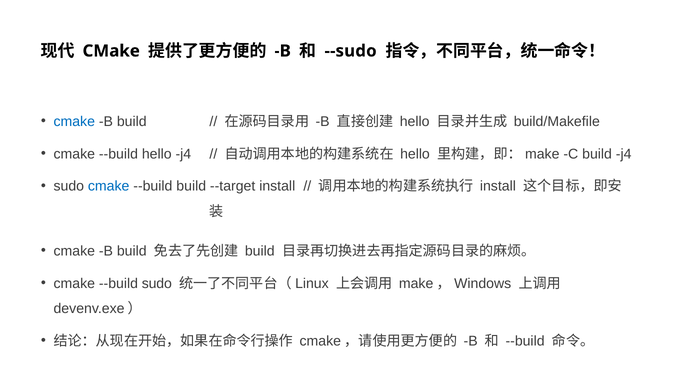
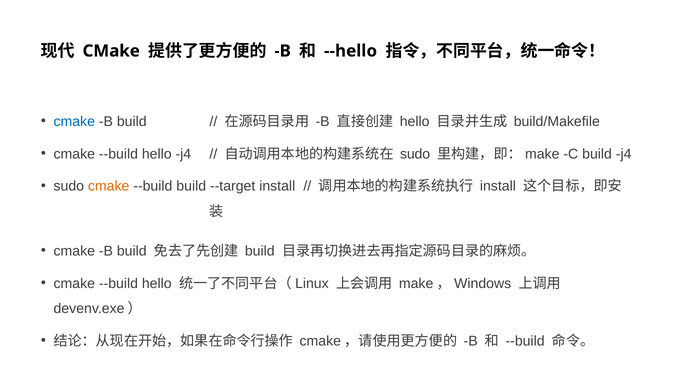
--sudo: --sudo -> --hello (351, 51)
hello: hello -> sudo (415, 154)
cmake colour: blue -> orange (109, 186)
sudo: sudo -> hello (157, 283)
